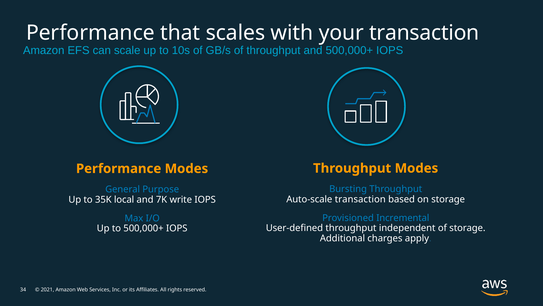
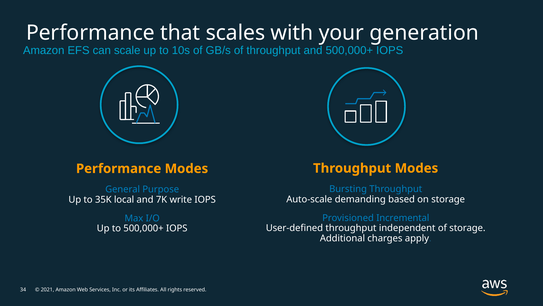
your transaction: transaction -> generation (424, 33)
Auto-scale transaction: transaction -> demanding (360, 199)
